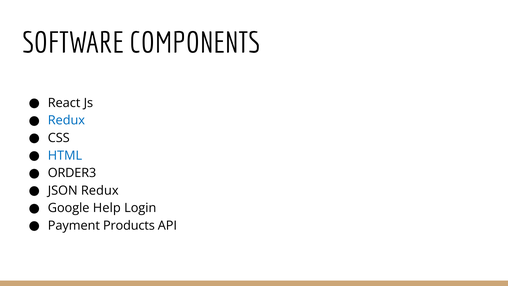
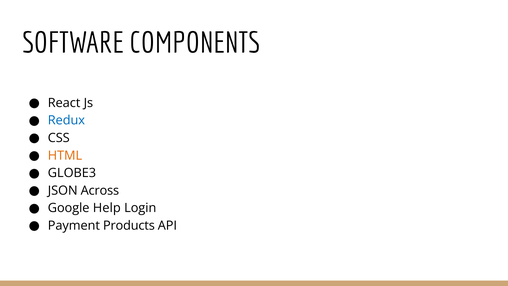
HTML colour: blue -> orange (65, 155)
ORDER3: ORDER3 -> GLOBE3 (72, 173)
JSON Redux: Redux -> Across (100, 190)
